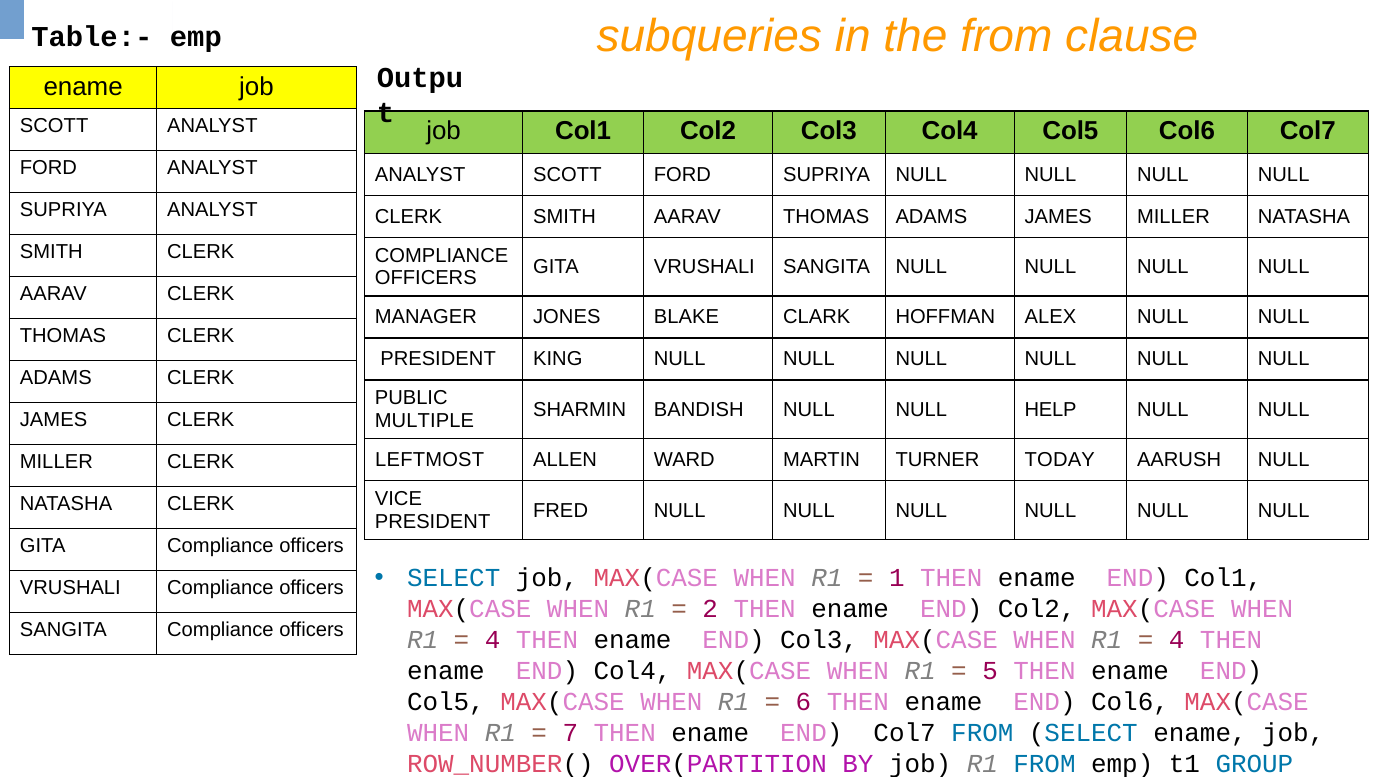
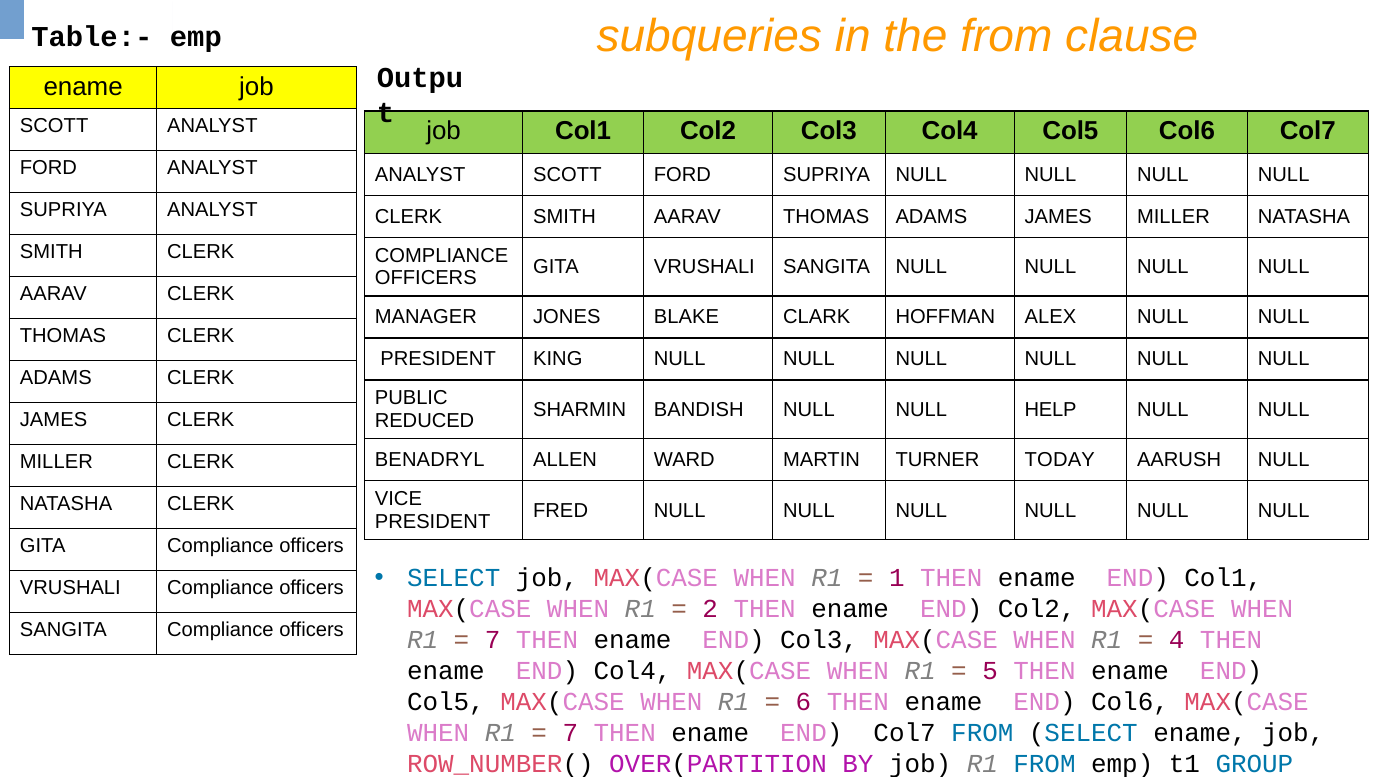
MULTIPLE: MULTIPLE -> REDUCED (425, 421)
LEFTMOST: LEFTMOST -> BENADRYL (430, 460)
4: 4 -> 7 (493, 640)
